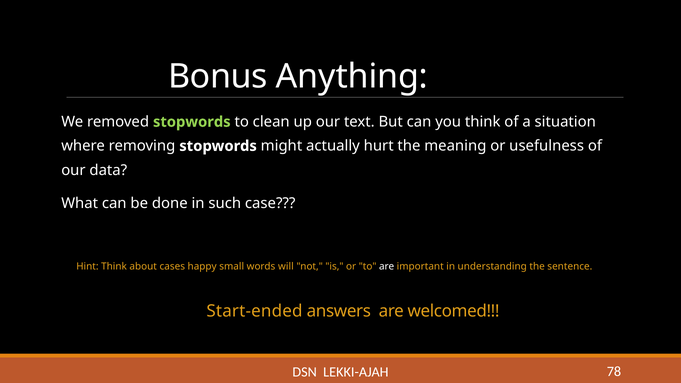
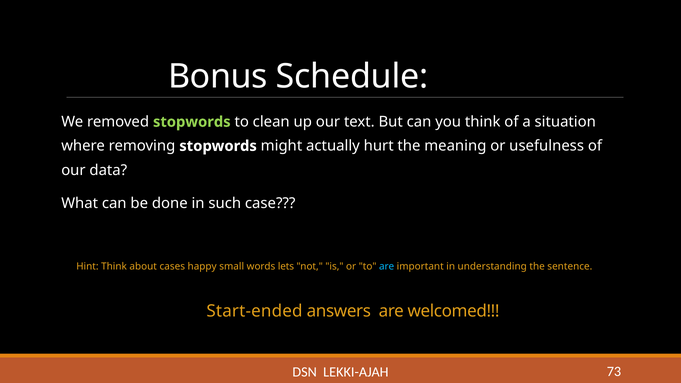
Anything: Anything -> Schedule (352, 76)
will: will -> lets (286, 267)
are colour: white -> light blue (387, 267)
78: 78 -> 73 (614, 372)
